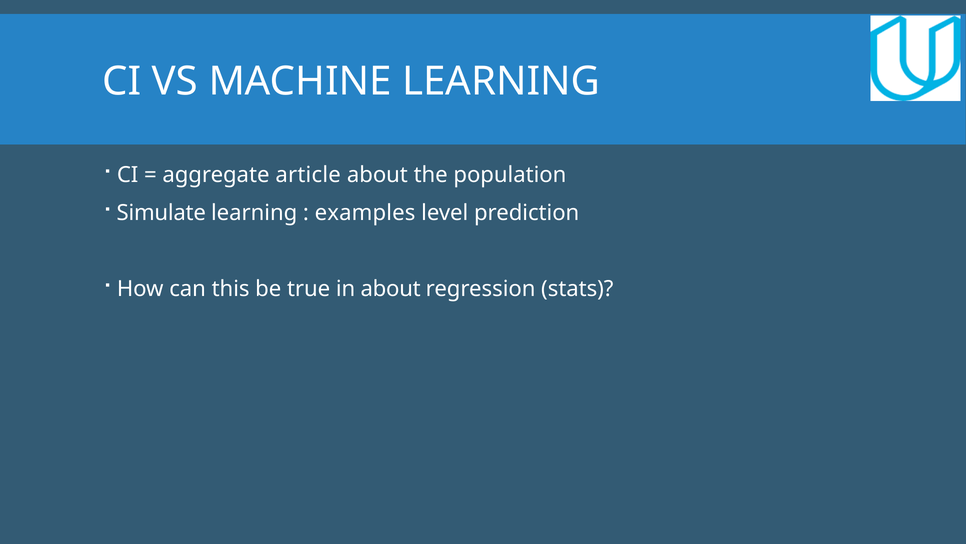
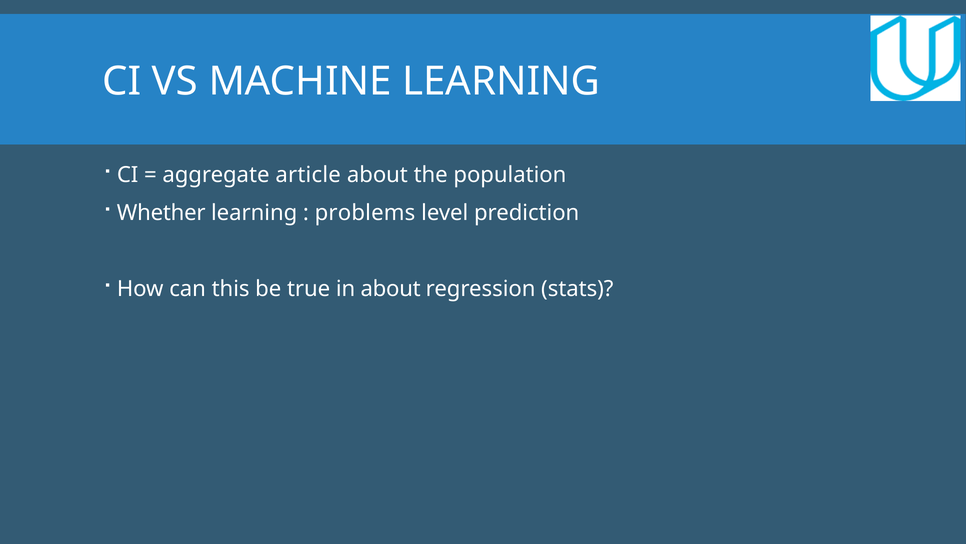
Simulate: Simulate -> Whether (161, 213)
examples: examples -> problems (365, 213)
